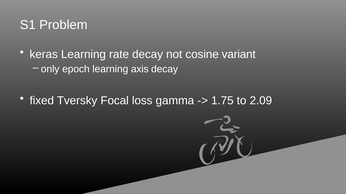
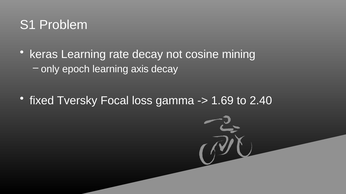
variant: variant -> mining (239, 54)
1.75: 1.75 -> 1.69 (222, 101)
2.09: 2.09 -> 2.40 (261, 101)
